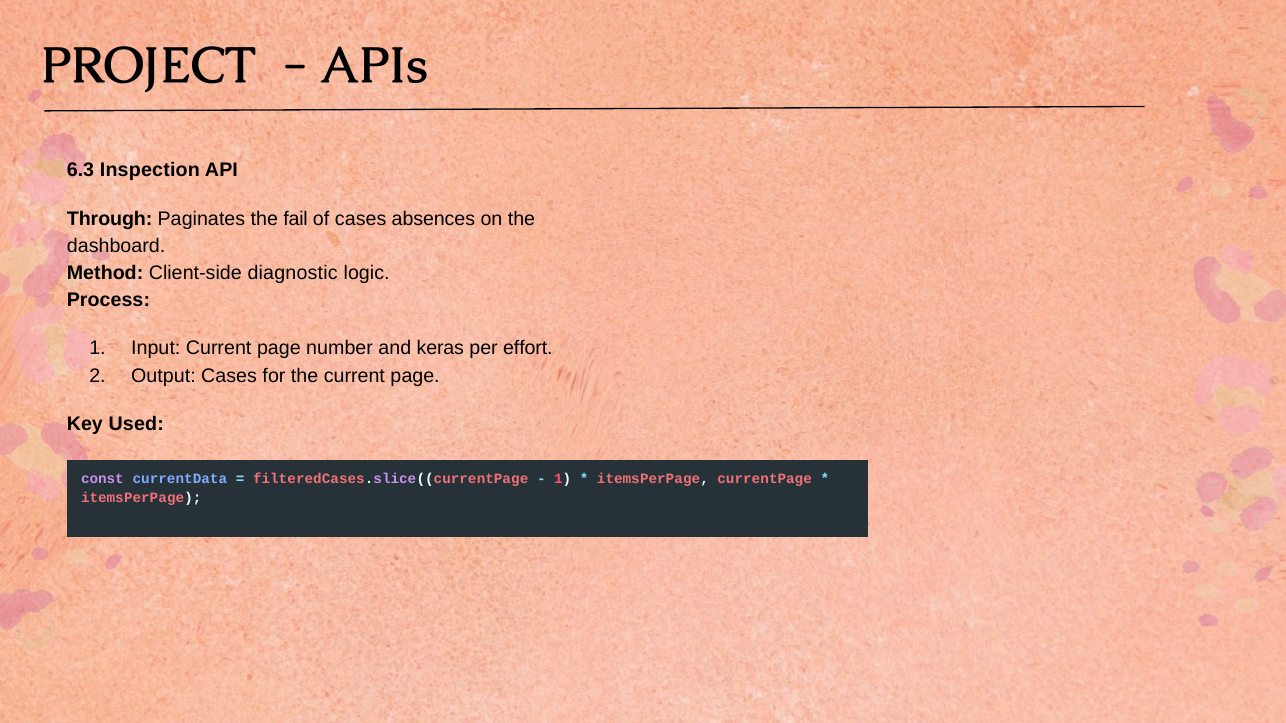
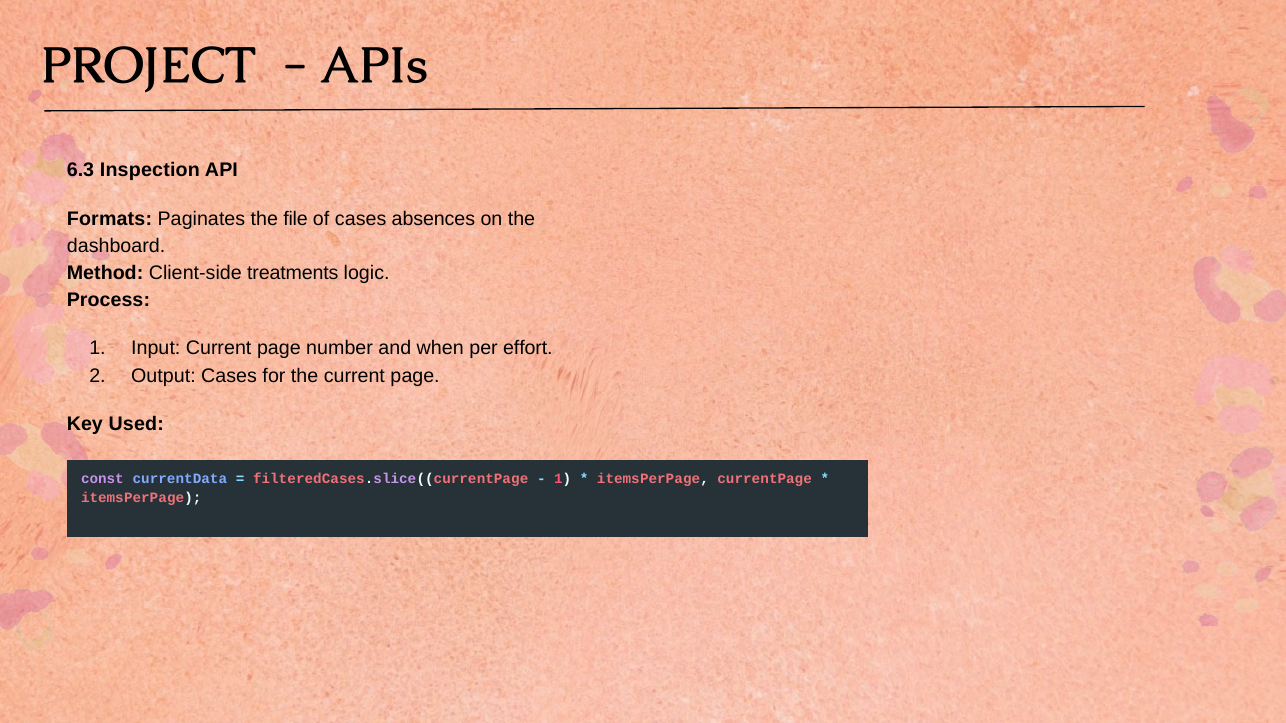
Through: Through -> Formats (110, 219)
fail: fail -> file (296, 219)
diagnostic: diagnostic -> treatments (293, 273)
keras: keras -> when (440, 349)
